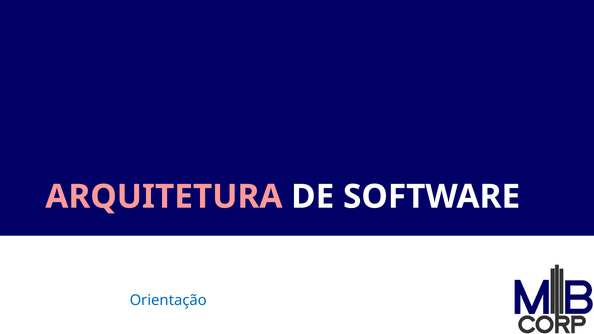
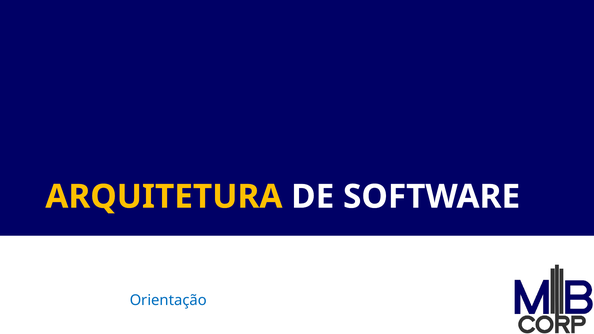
ARQUITETURA colour: pink -> yellow (164, 197)
